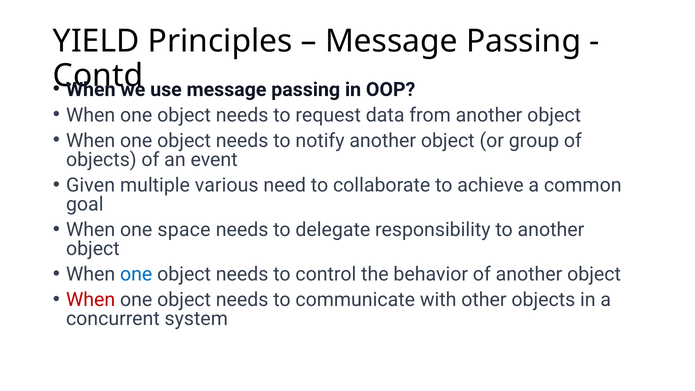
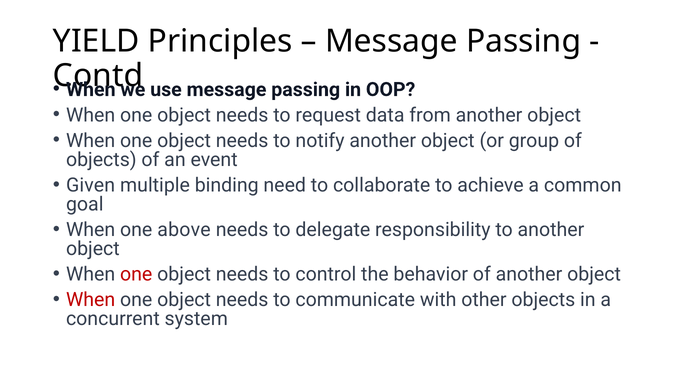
various: various -> binding (227, 185)
space: space -> above (184, 230)
one colour: blue -> red (136, 274)
